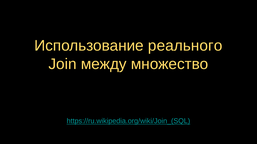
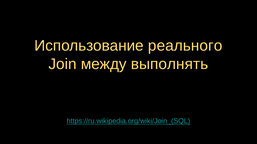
множество: множество -> выполнять (170, 64)
